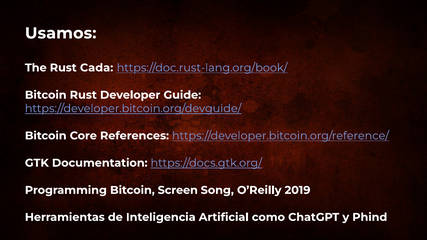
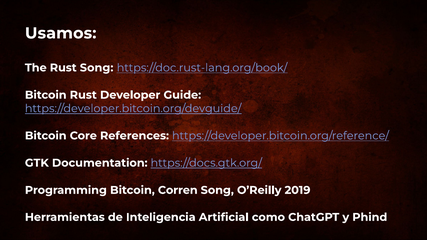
Rust Cada: Cada -> Song (97, 68)
Screen: Screen -> Corren (178, 190)
